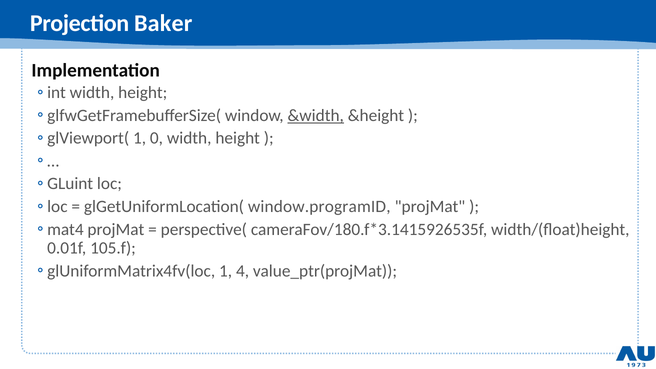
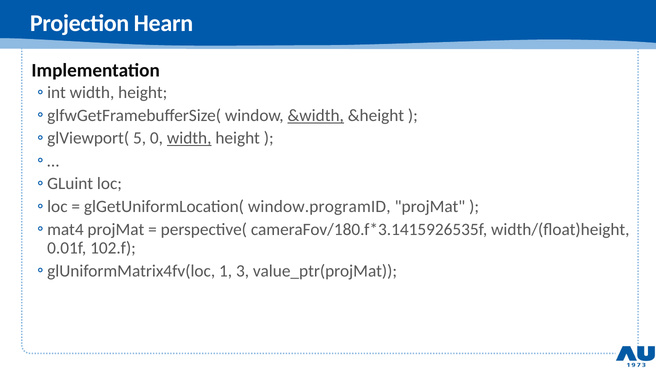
Baker: Baker -> Hearn (163, 23)
1: 1 -> 5 (140, 138)
width underline: none -> present (189, 138)
105.f: 105.f -> 102.f (113, 248)
4: 4 -> 3 (243, 271)
